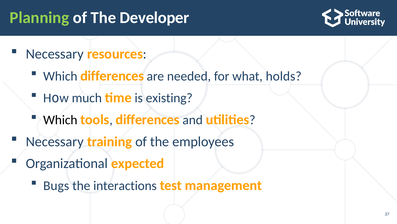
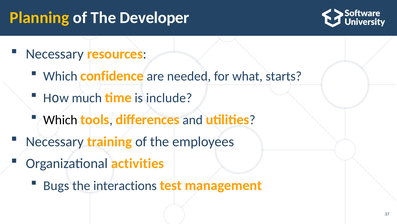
Planning colour: light green -> yellow (39, 18)
Which differences: differences -> confidence (112, 76)
holds: holds -> starts (284, 76)
existing: existing -> include (169, 98)
expected: expected -> activities (138, 163)
